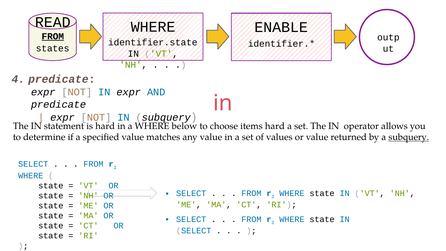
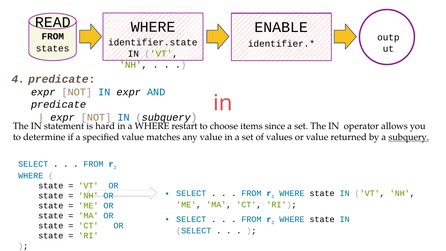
FROM underline: present -> none (53, 36)
below: below -> restart (184, 126)
items hard: hard -> since (275, 126)
